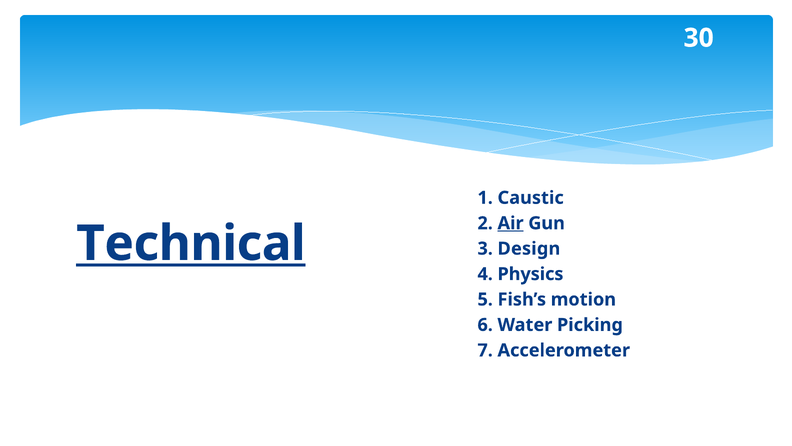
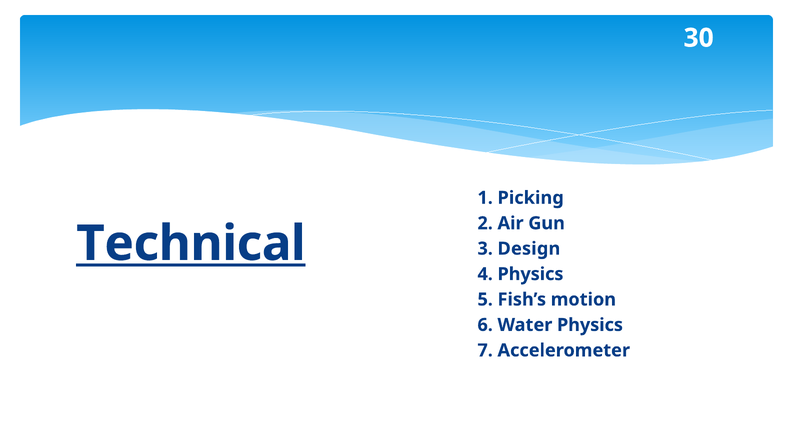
Caustic: Caustic -> Picking (531, 198)
Air underline: present -> none (511, 223)
Water Picking: Picking -> Physics (590, 325)
